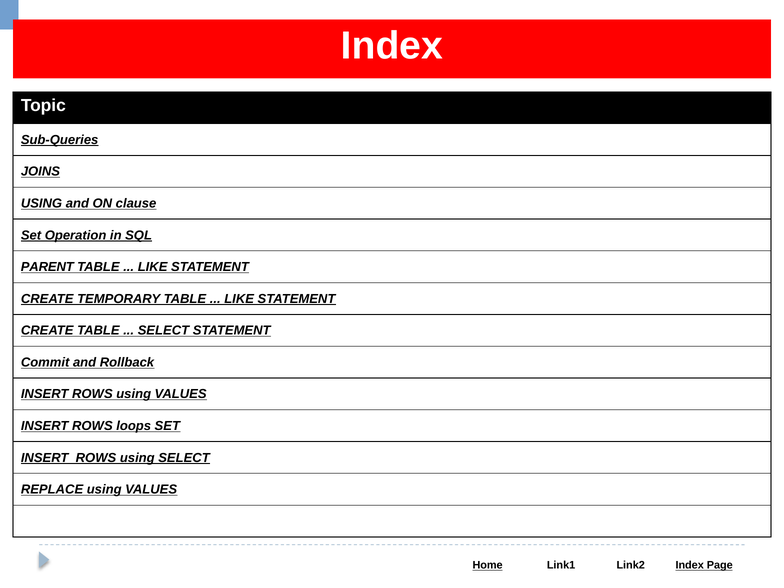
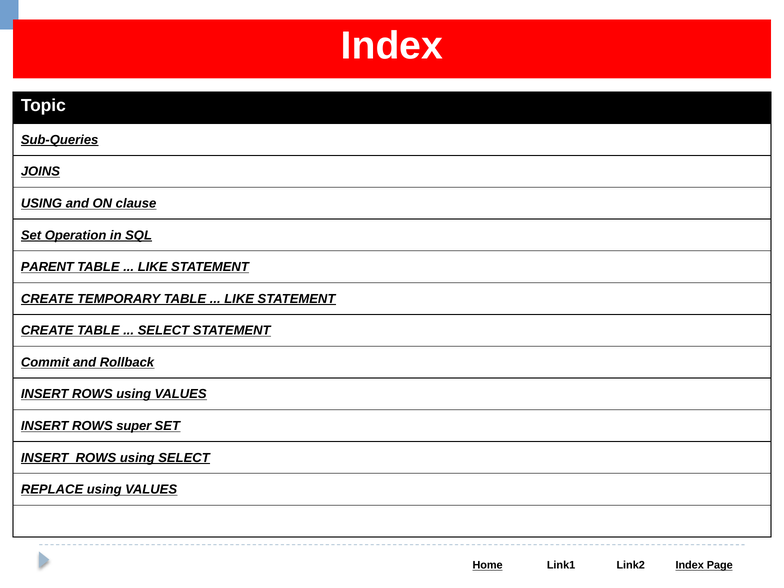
loops: loops -> super (134, 426)
